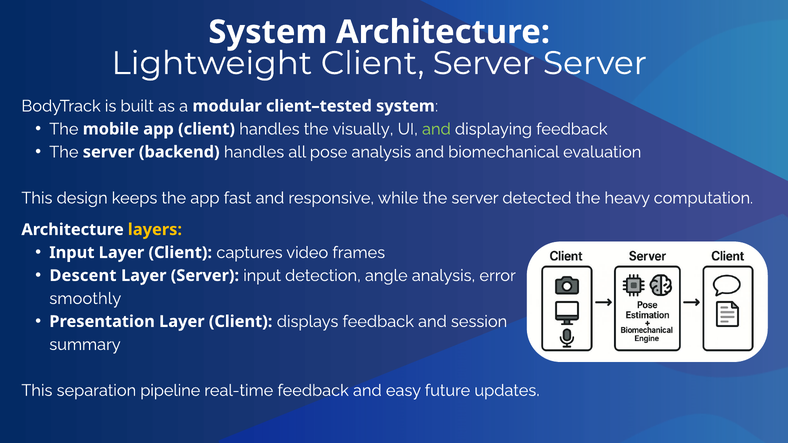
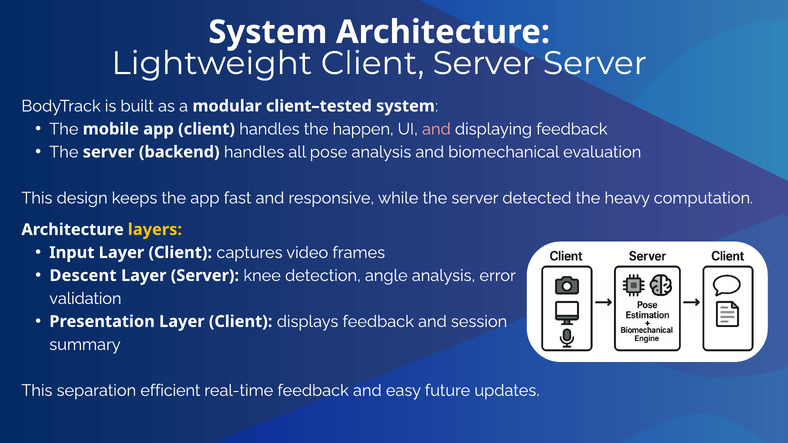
visually: visually -> happen (363, 129)
and colour: light green -> pink (436, 129)
Server input: input -> knee (262, 276)
smoothly: smoothly -> validation (85, 299)
pipeline: pipeline -> efficient (170, 391)
